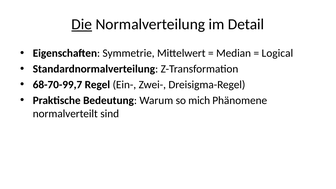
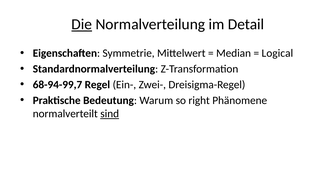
68-70-99,7: 68-70-99,7 -> 68-94-99,7 (57, 85)
mich: mich -> right (199, 100)
sind underline: none -> present (110, 114)
